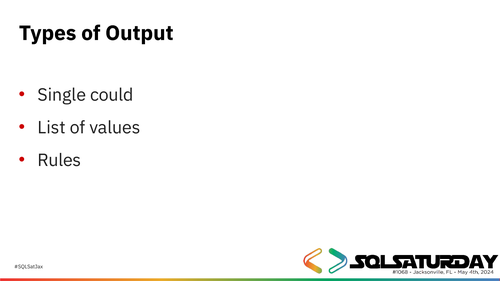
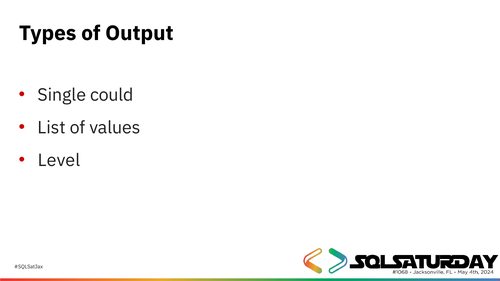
Rules: Rules -> Level (59, 161)
